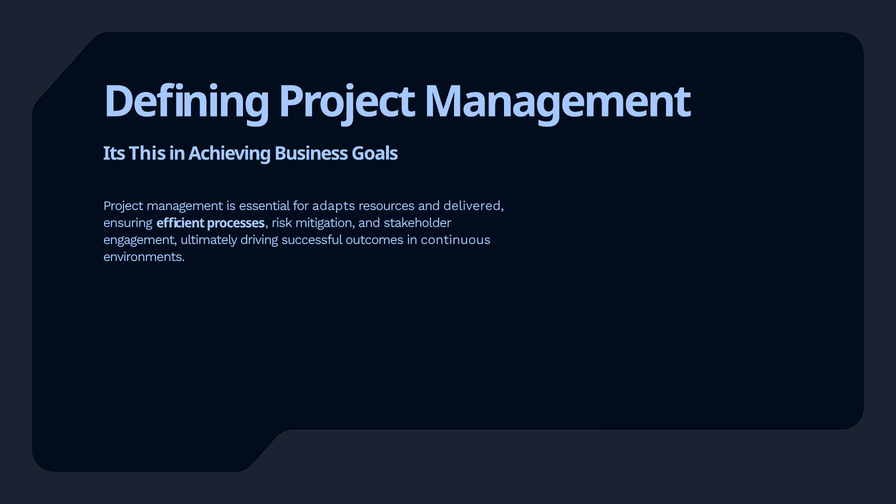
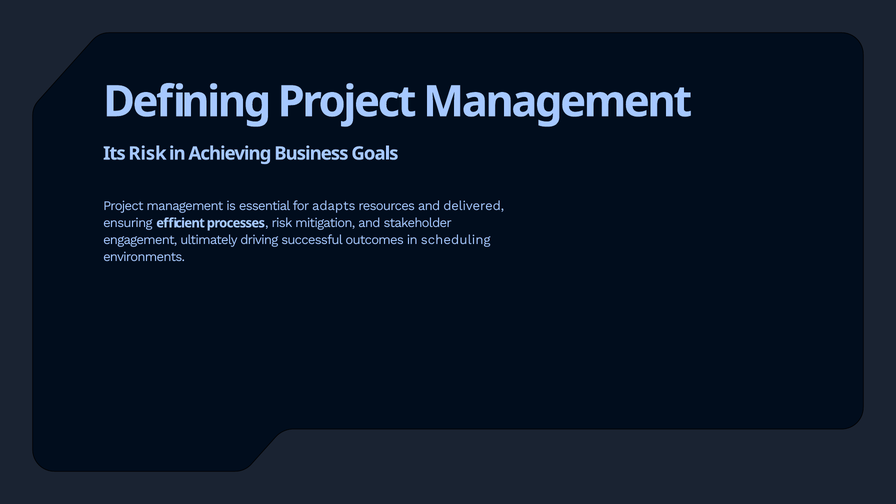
Its This: This -> Risk (147, 154)
continuous: continuous -> scheduling (456, 240)
